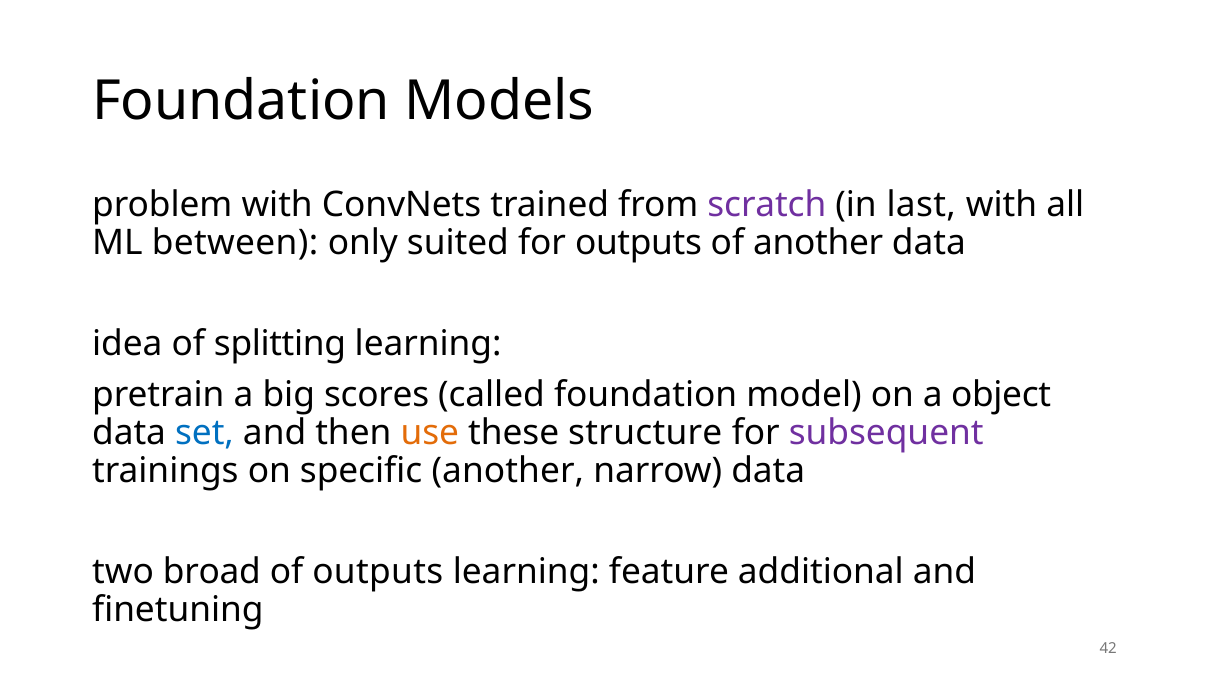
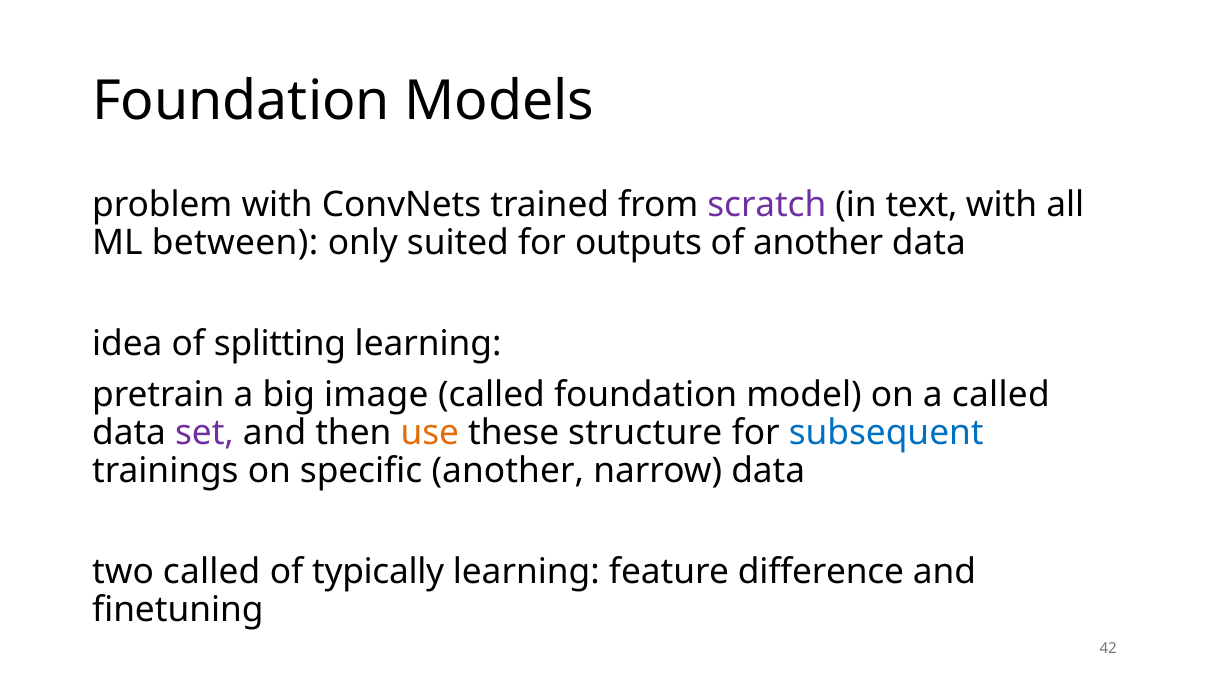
last: last -> text (922, 204)
scores: scores -> image (376, 395)
a object: object -> called (1001, 395)
set colour: blue -> purple (204, 433)
subsequent colour: purple -> blue (886, 433)
two broad: broad -> called (212, 572)
of outputs: outputs -> typically (378, 572)
additional: additional -> difference (821, 572)
